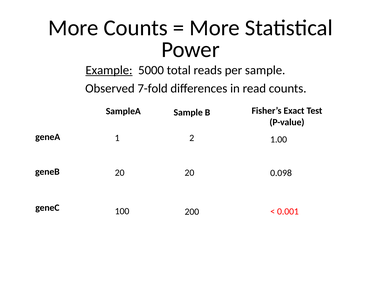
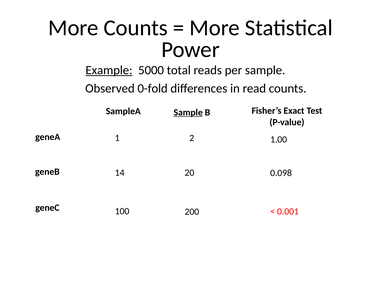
7-fold: 7-fold -> 0-fold (153, 88)
Sample underline: none -> present (188, 112)
geneB 20: 20 -> 14 (120, 173)
